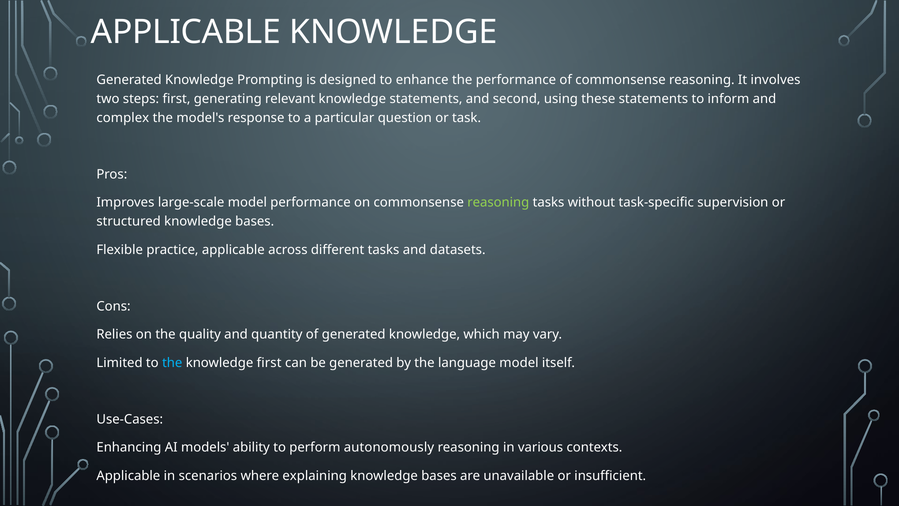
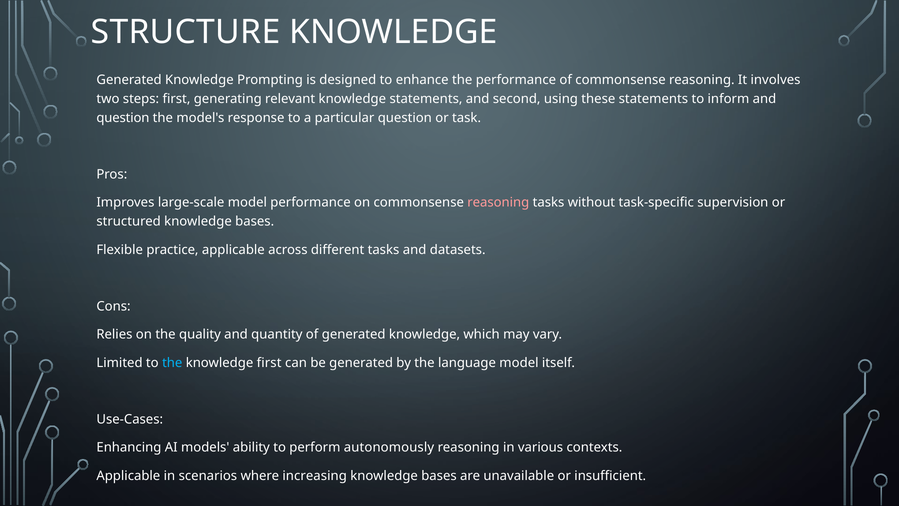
APPLICABLE: APPLICABLE -> STRUCTURE (186, 32)
complex: complex -> question (123, 118)
reasoning colour: light green -> pink (498, 202)
explaining: explaining -> increasing (315, 475)
